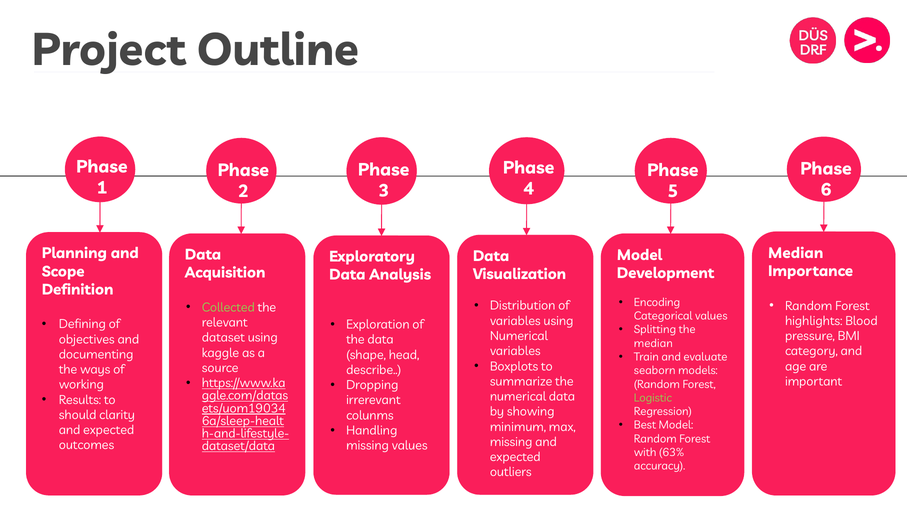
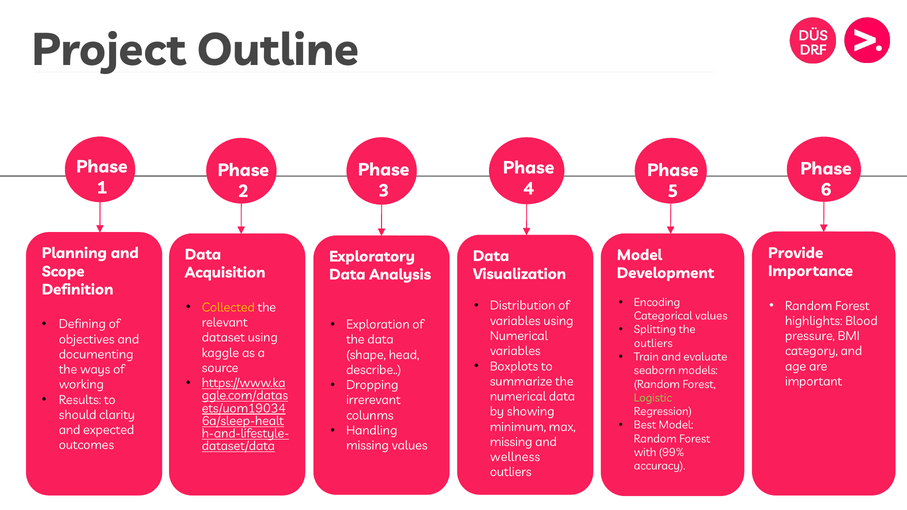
Median: Median -> Provide (796, 253)
Collected colour: light green -> yellow (228, 308)
median: median -> outliers (653, 344)
63%: 63% -> 99% (672, 453)
expected: expected -> wellness (515, 457)
